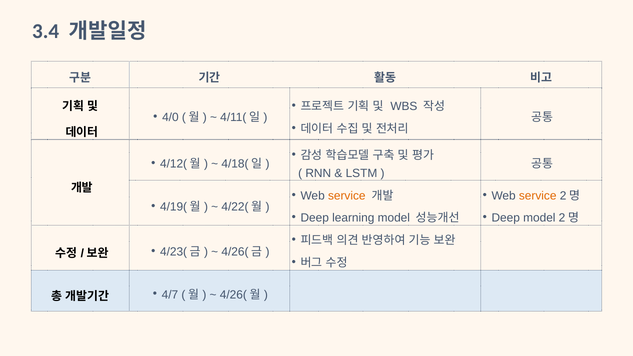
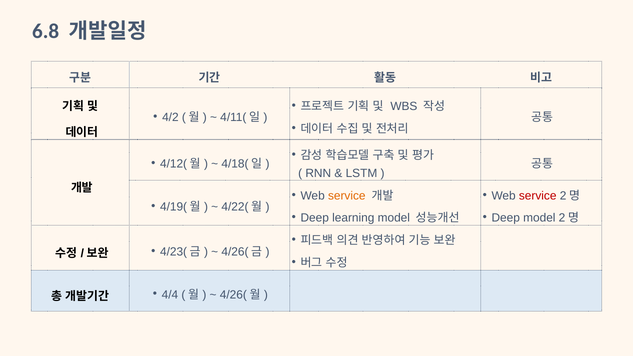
3.4: 3.4 -> 6.8 (46, 31)
4/0: 4/0 -> 4/2 (170, 118)
service colour: orange -> red (538, 196)
4/7: 4/7 -> 4/4 (170, 295)
